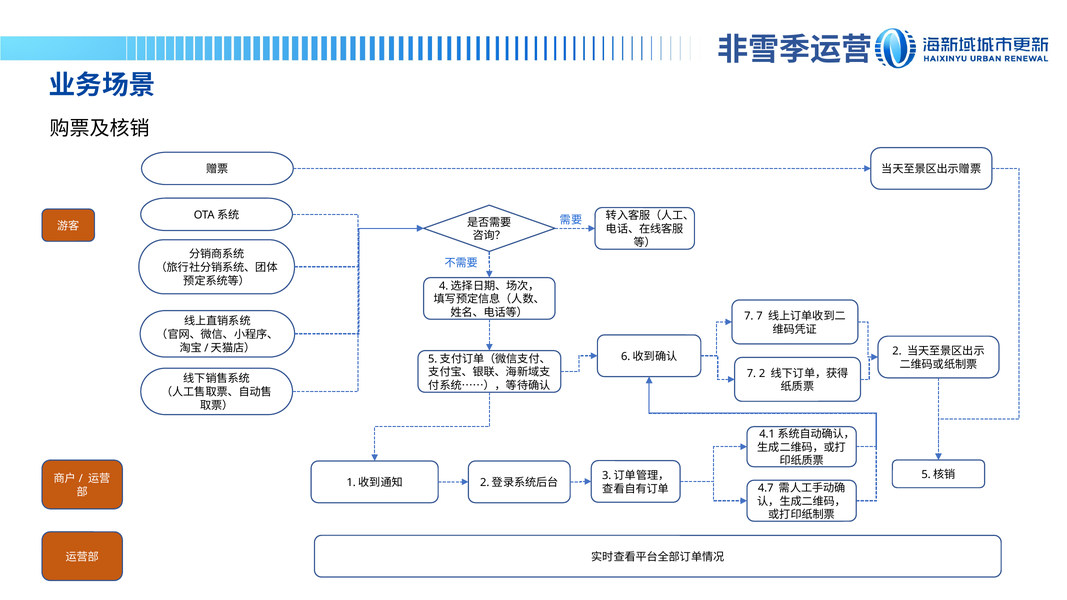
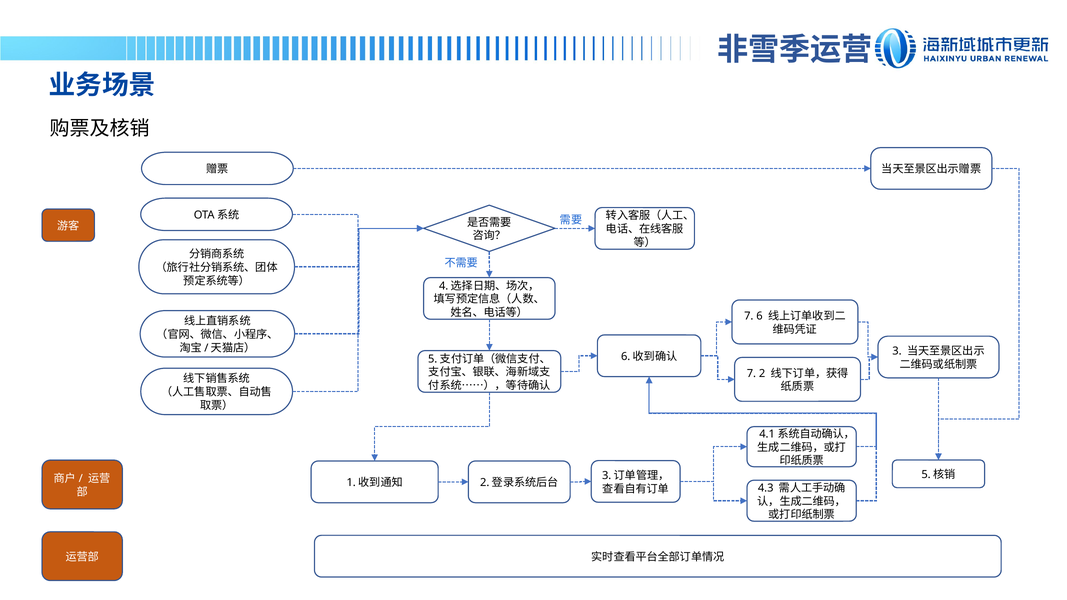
7 7: 7 -> 6 (759, 316)
2: 2 -> 3 (897, 351)
4.7: 4.7 -> 4.3 (766, 488)
